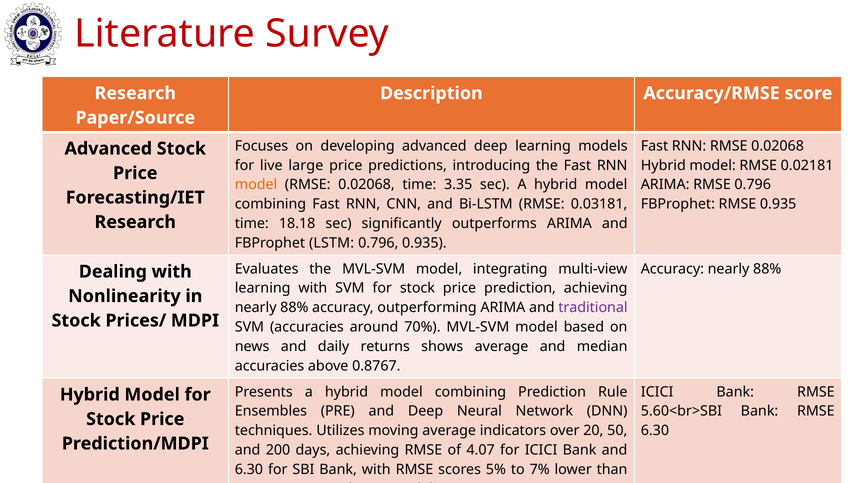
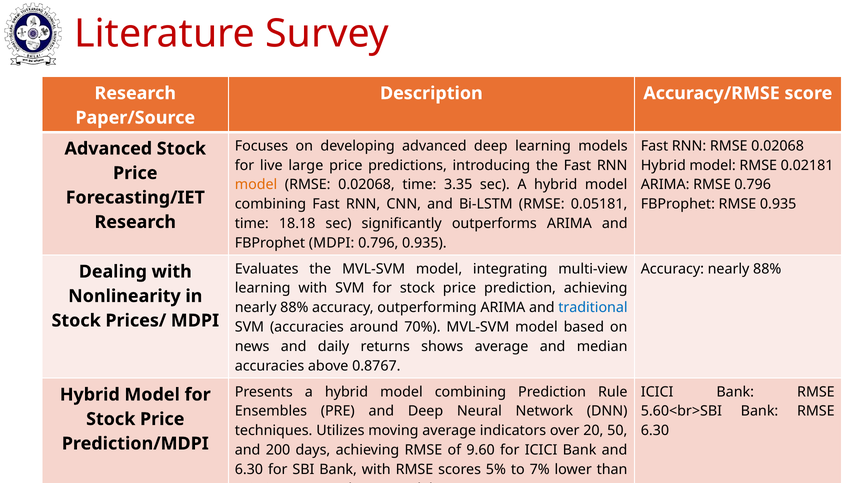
0.03181: 0.03181 -> 0.05181 (599, 204)
FBProphet LSTM: LSTM -> MDPI (332, 243)
traditional colour: purple -> blue (593, 308)
4.07: 4.07 -> 9.60 (481, 450)
